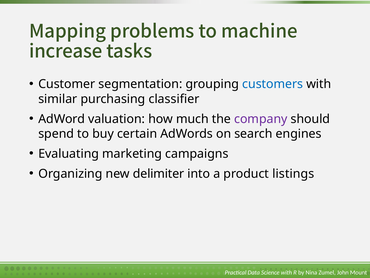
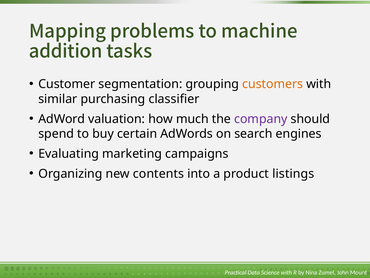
increase: increase -> addition (66, 51)
customers colour: blue -> orange (273, 84)
delimiter: delimiter -> contents (158, 173)
